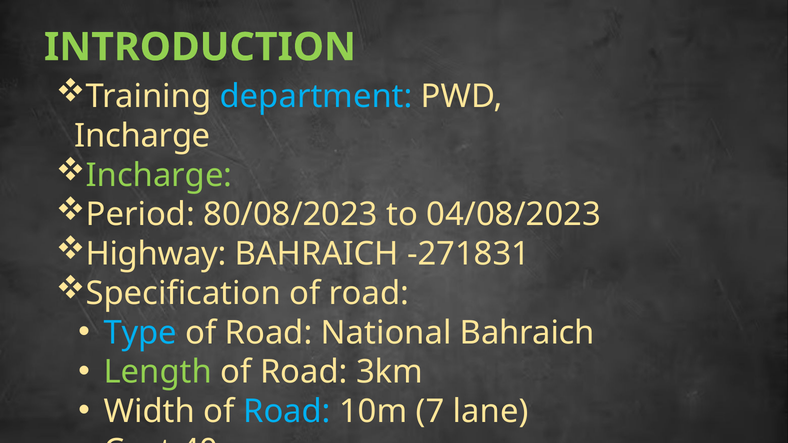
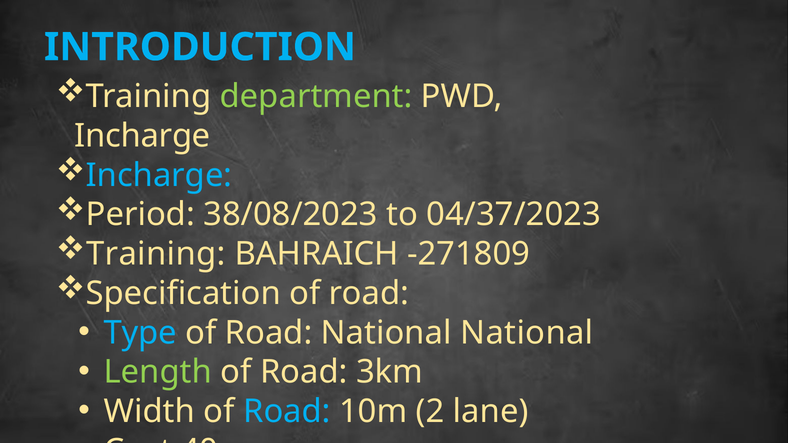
INTRODUCTION colour: light green -> light blue (200, 47)
department colour: light blue -> light green (316, 97)
Incharge colour: light green -> light blue (159, 175)
80/08/2023: 80/08/2023 -> 38/08/2023 (291, 215)
04/08/2023: 04/08/2023 -> 04/37/2023 (514, 215)
Highway: Highway -> Training (156, 254)
-271831: -271831 -> -271809 (469, 254)
National Bahraich: Bahraich -> National (527, 333)
7: 7 -> 2 (430, 412)
